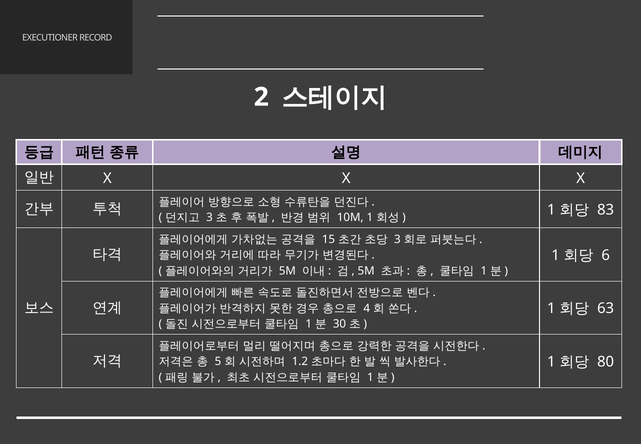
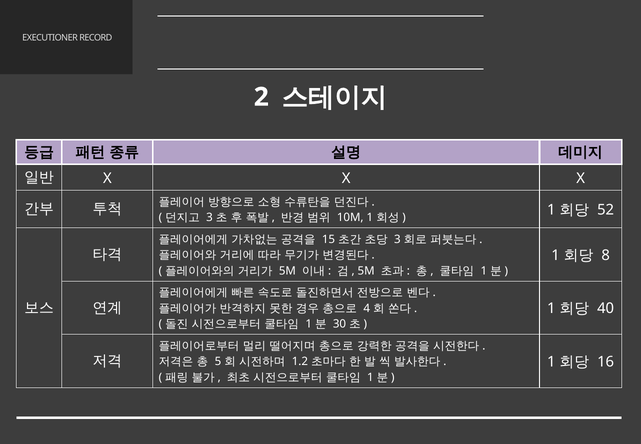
83: 83 -> 52 (606, 210)
6: 6 -> 8 (606, 255)
63: 63 -> 40 (606, 308)
80: 80 -> 16 (606, 362)
